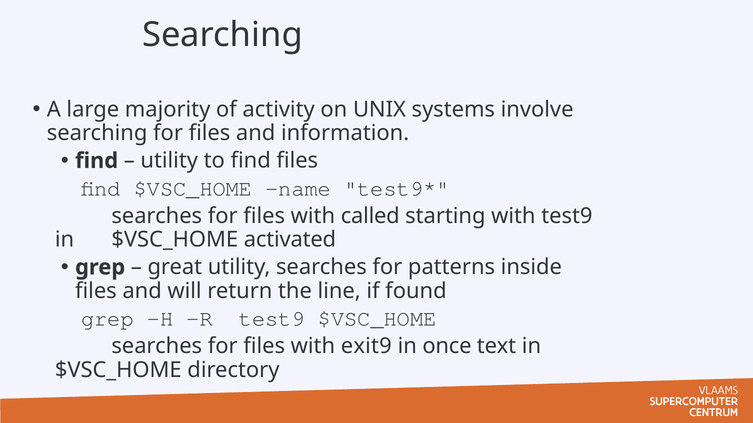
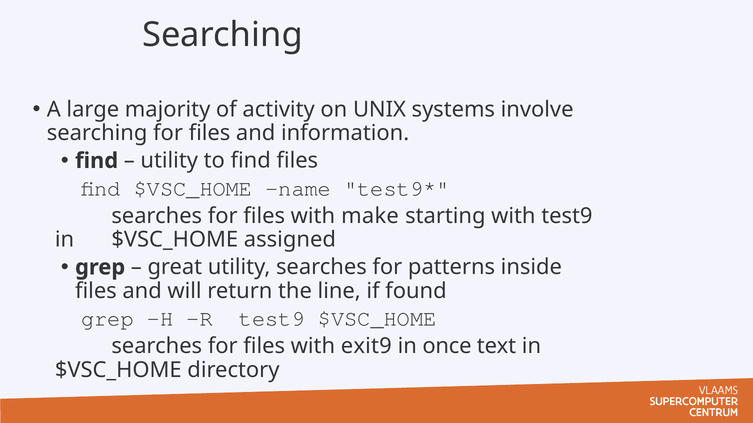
called: called -> make (370, 216)
activated: activated -> assigned (290, 240)
